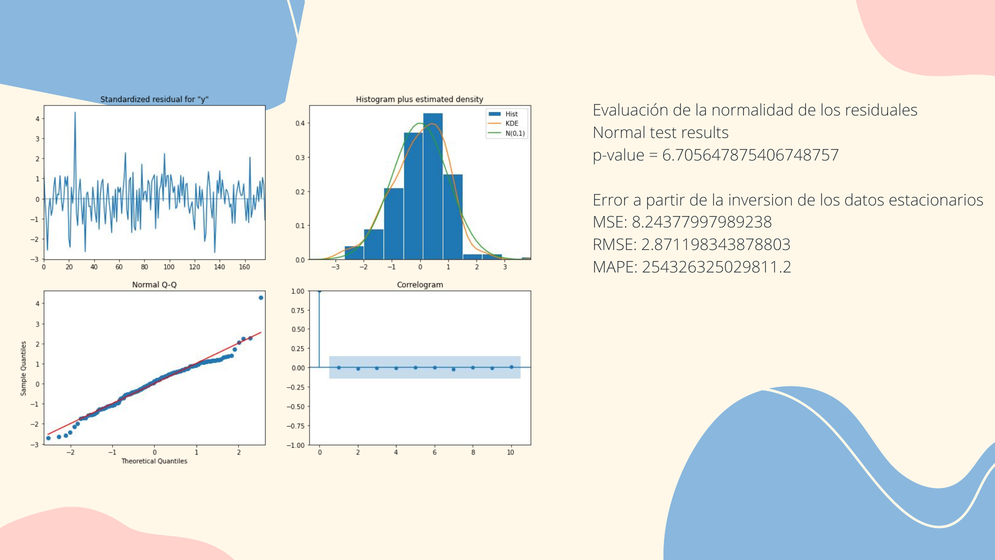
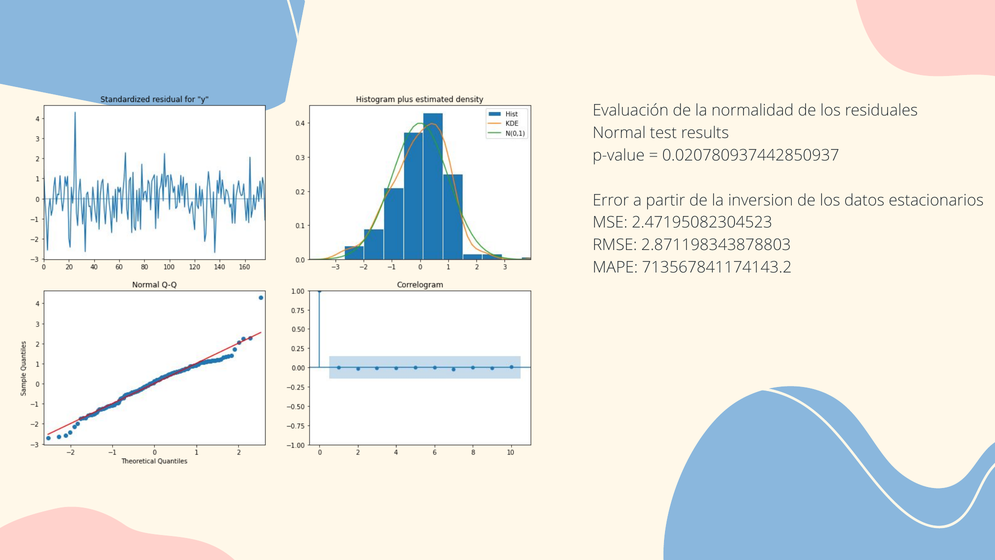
6.705647875406748757: 6.705647875406748757 -> 0.020780937442850937 (751, 155)
8.24377997989238: 8.24377997989238 -> 2.47195082304523 (702, 223)
254326325029811.2: 254326325029811.2 -> 713567841174143.2 (717, 267)
